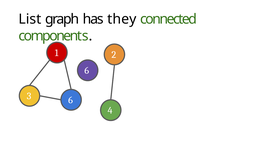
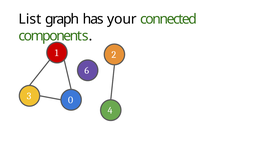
they: they -> your (122, 19)
3 6: 6 -> 0 (71, 100)
